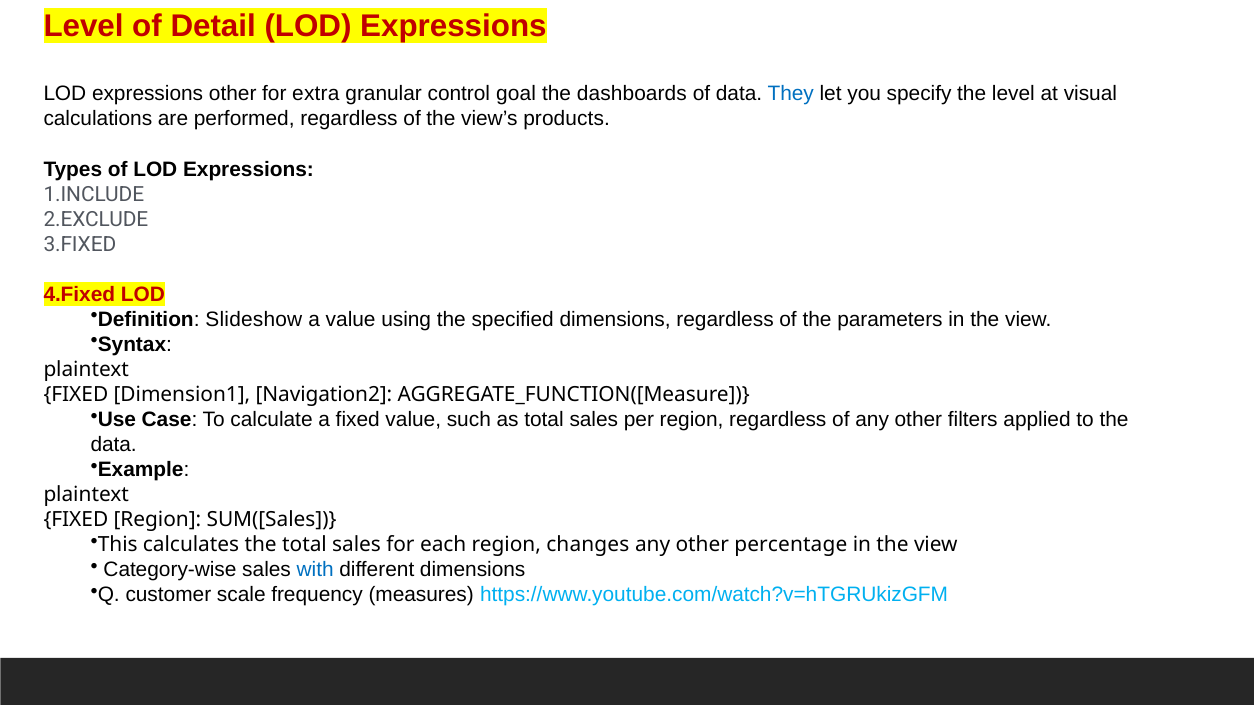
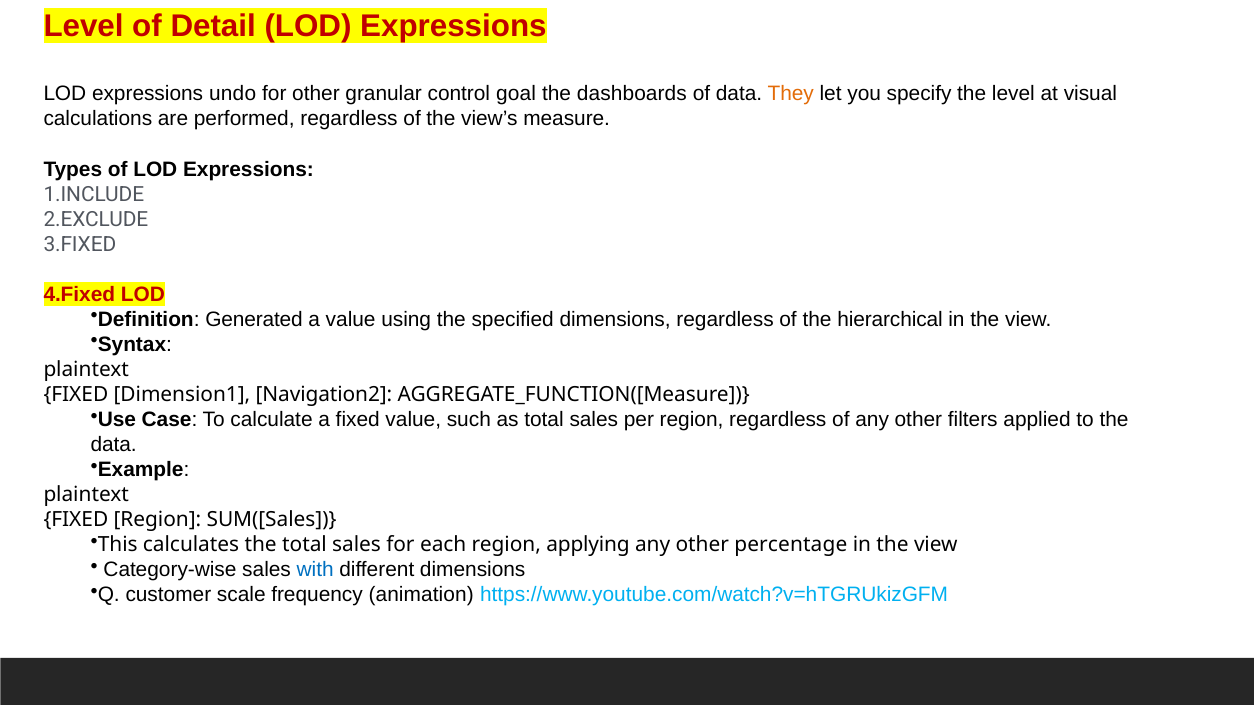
expressions other: other -> undo (233, 94)
for extra: extra -> other (316, 94)
They colour: blue -> orange (791, 94)
products: products -> measure (567, 119)
Slideshow: Slideshow -> Generated (254, 320)
parameters: parameters -> hierarchical (890, 320)
changes: changes -> applying (588, 545)
measures: measures -> animation (421, 595)
